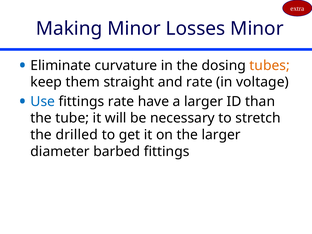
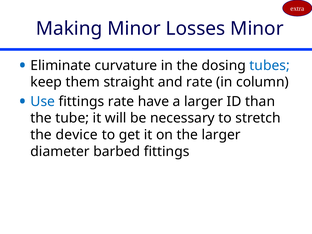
tubes colour: orange -> blue (270, 65)
voltage: voltage -> column (263, 82)
drilled: drilled -> device (77, 135)
